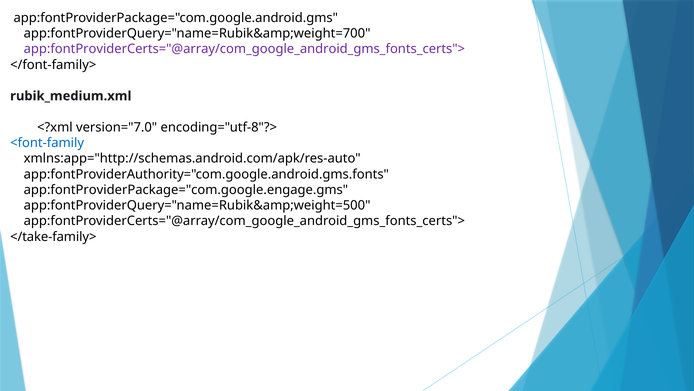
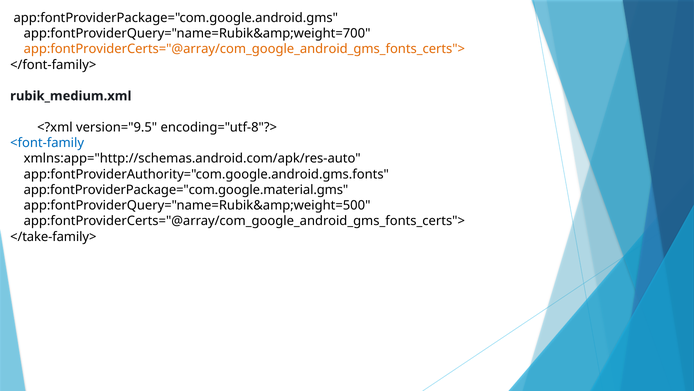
app:fontProviderCerts="@array/com_google_android_gms_fonts_certs"> colour: purple -> orange (244, 49)
version="7.0: version="7.0 -> version="9.5 (117, 127)
app:fontProviderPackage="com.google.engage.gms: app:fontProviderPackage="com.google.engage.gms -> app:fontProviderPackage="com.google.material.gms (186, 190)
